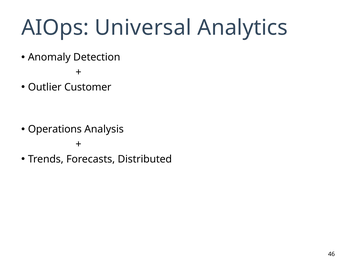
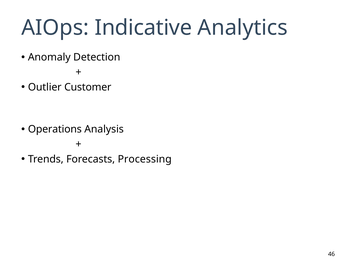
Universal: Universal -> Indicative (143, 28)
Distributed: Distributed -> Processing (145, 159)
